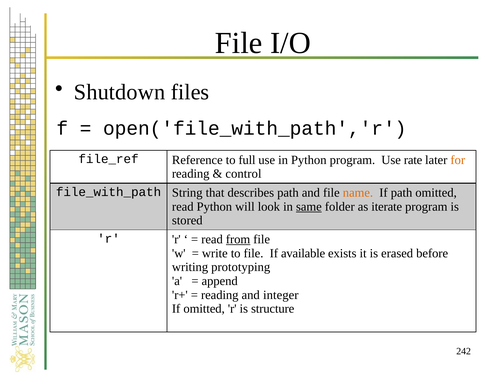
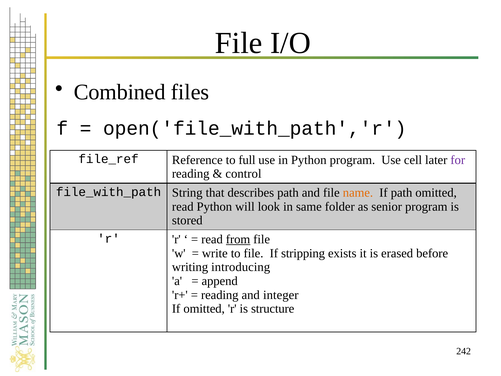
Shutdown: Shutdown -> Combined (120, 92)
rate: rate -> cell (413, 160)
for colour: orange -> purple (458, 160)
same underline: present -> none (309, 206)
iterate: iterate -> senior (387, 206)
available: available -> stripping (303, 253)
prototyping: prototyping -> introducing (241, 267)
